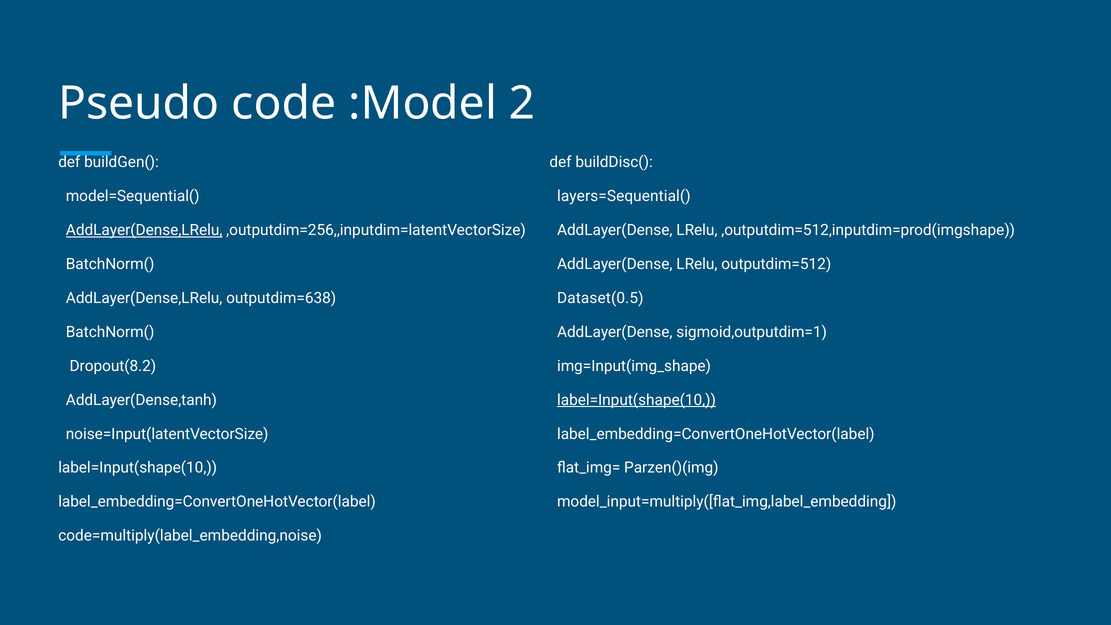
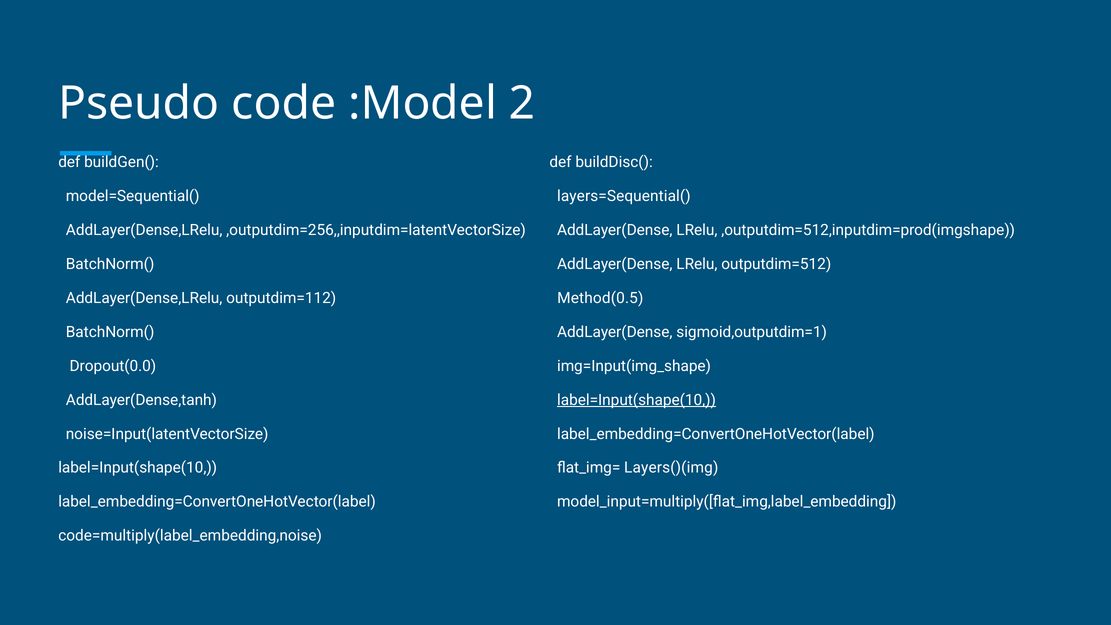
AddLayer(Dense,LRelu underline: present -> none (144, 230)
outputdim=638: outputdim=638 -> outputdim=112 (281, 298)
Dataset(0.5: Dataset(0.5 -> Method(0.5 (600, 298)
Dropout(8.2: Dropout(8.2 -> Dropout(0.0 (113, 366)
Parzen()(img: Parzen()(img -> Layers()(img (671, 468)
